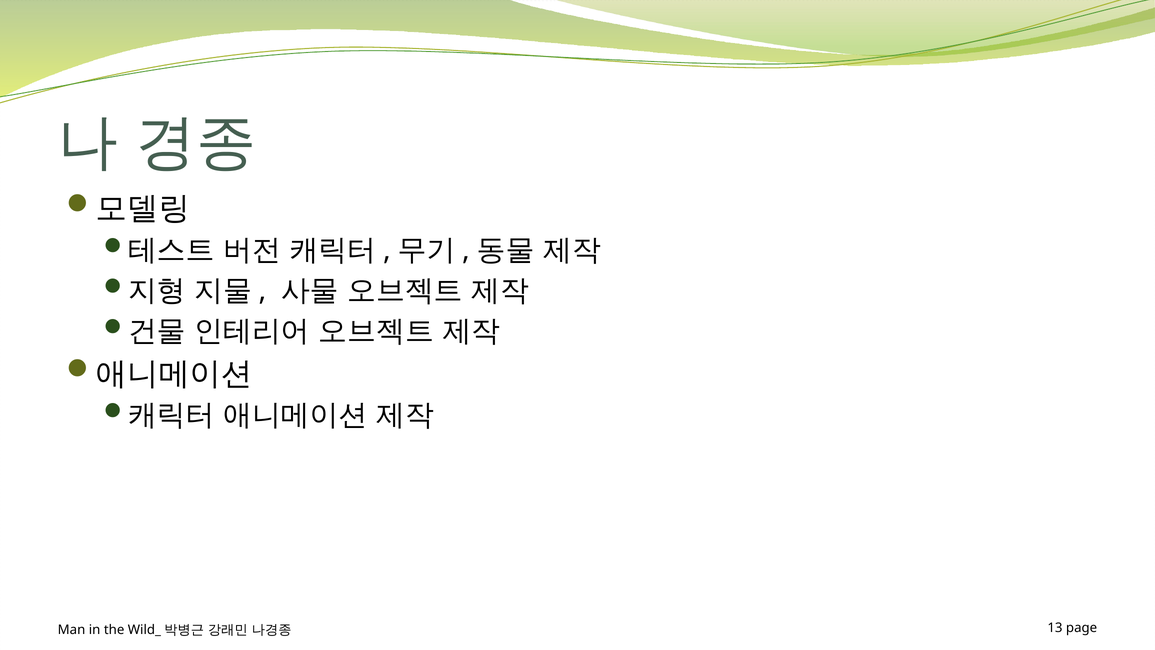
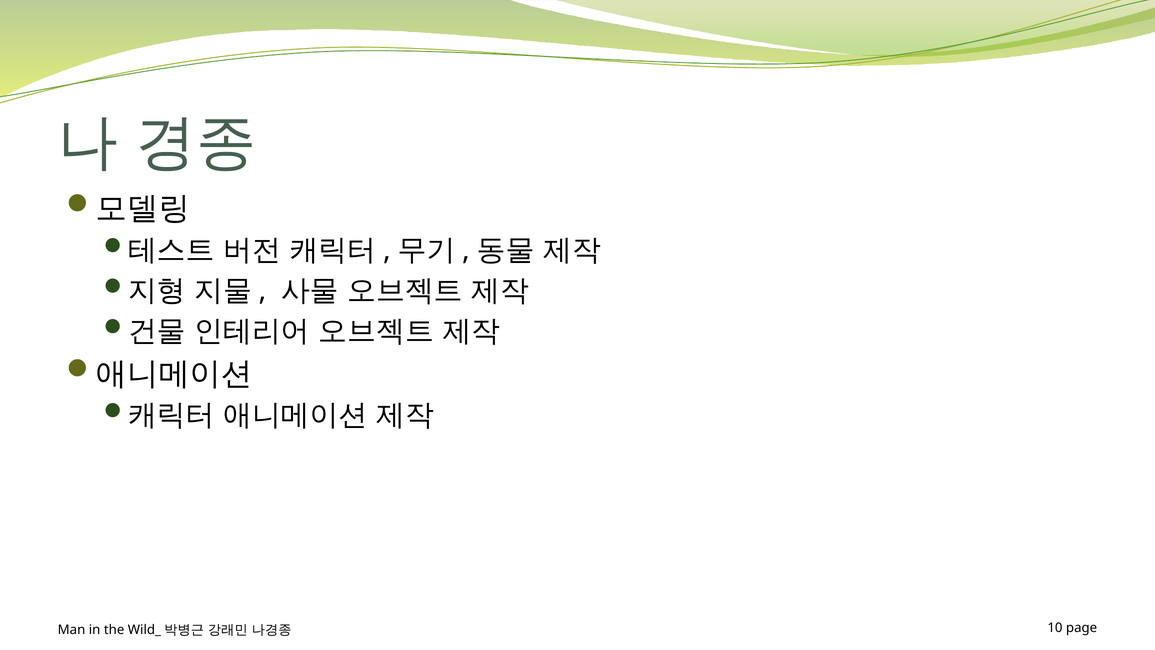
13: 13 -> 10 (1055, 628)
